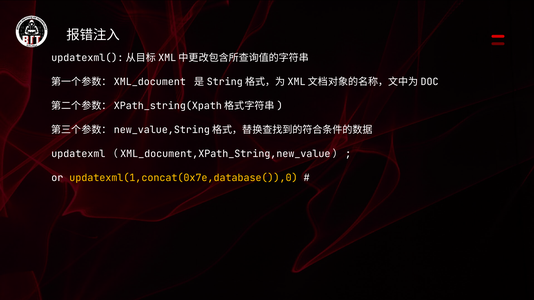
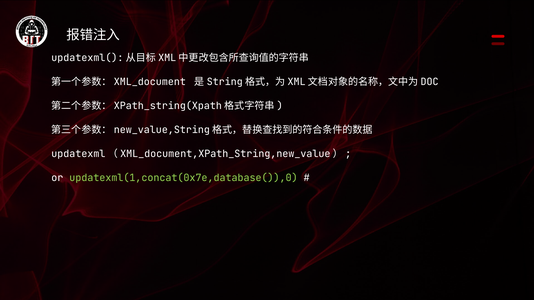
updatexml(1,concat(0x7e,database()),0 colour: yellow -> light green (183, 178)
